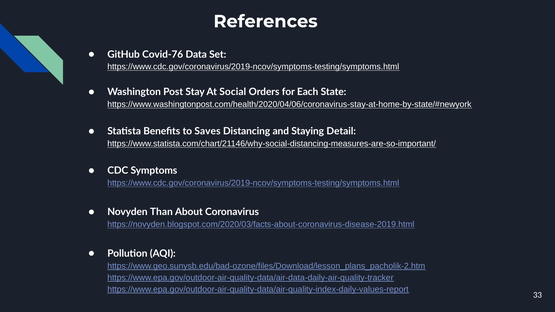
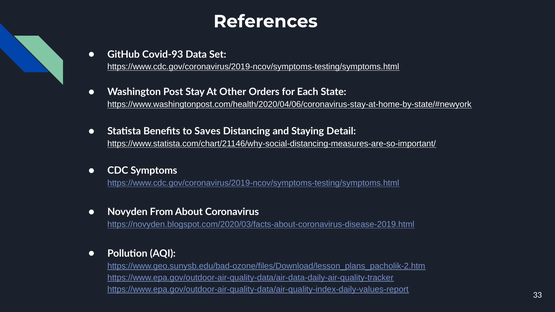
Covid-76: Covid-76 -> Covid-93 (163, 54)
Social: Social -> Other (233, 92)
Than: Than -> From (162, 212)
